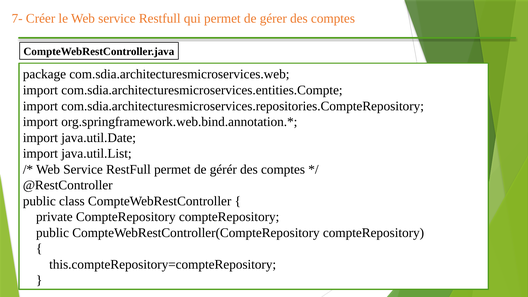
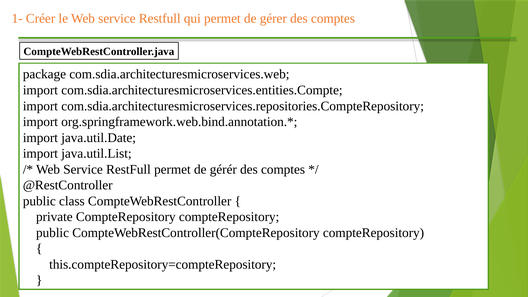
7-: 7- -> 1- (17, 18)
